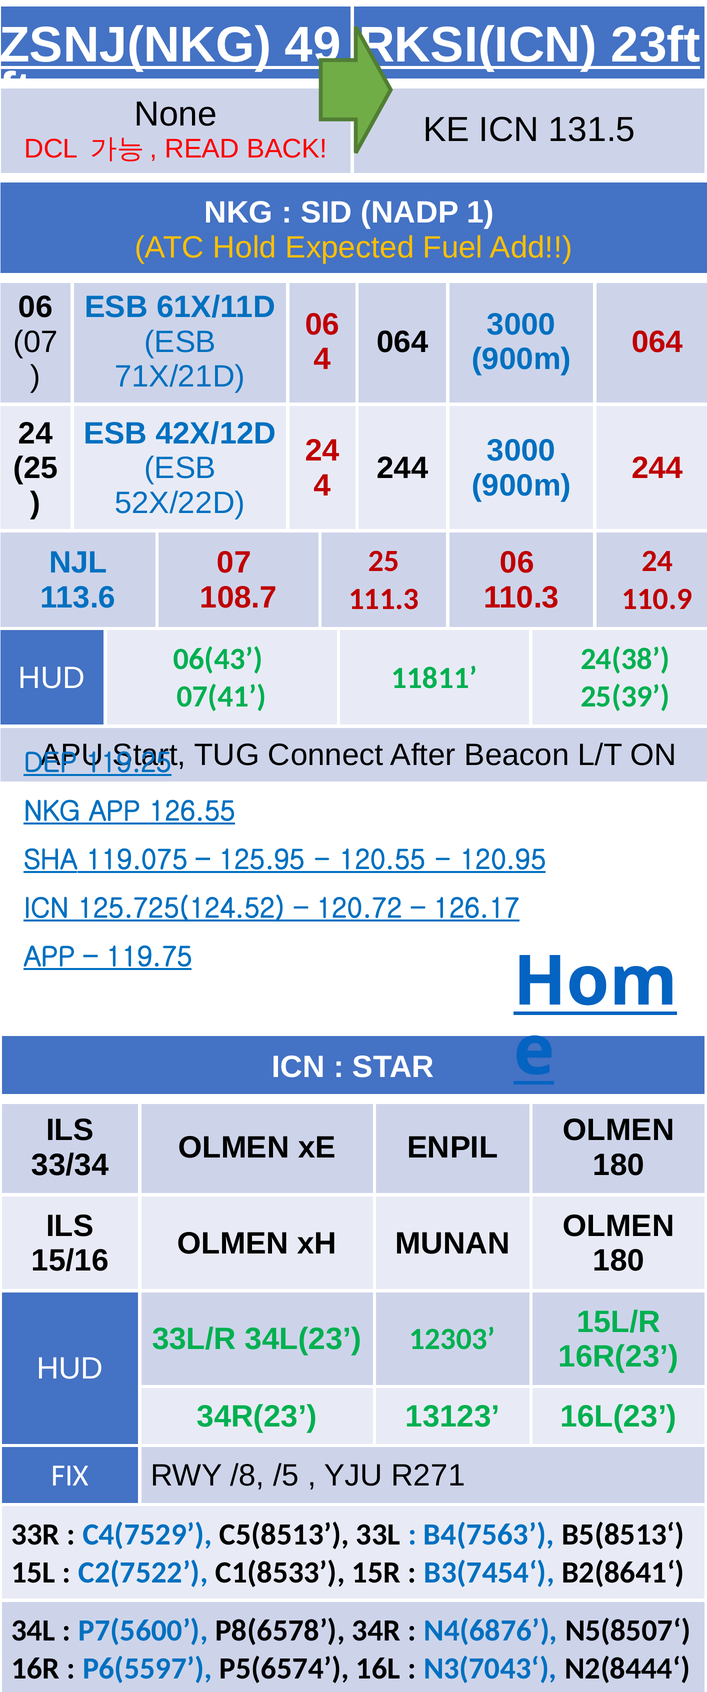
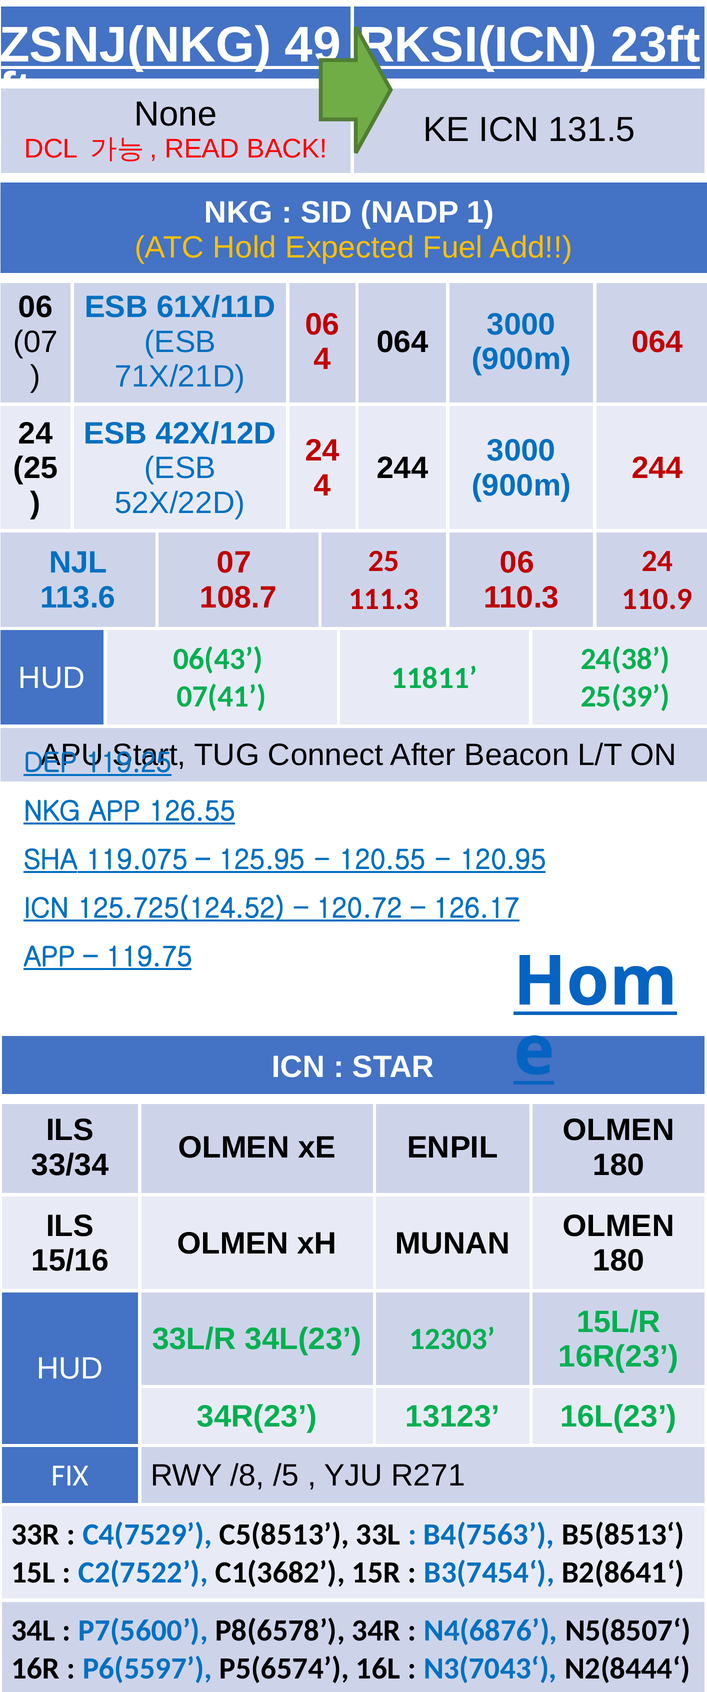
C1(8533: C1(8533 -> C1(3682 (280, 1572)
